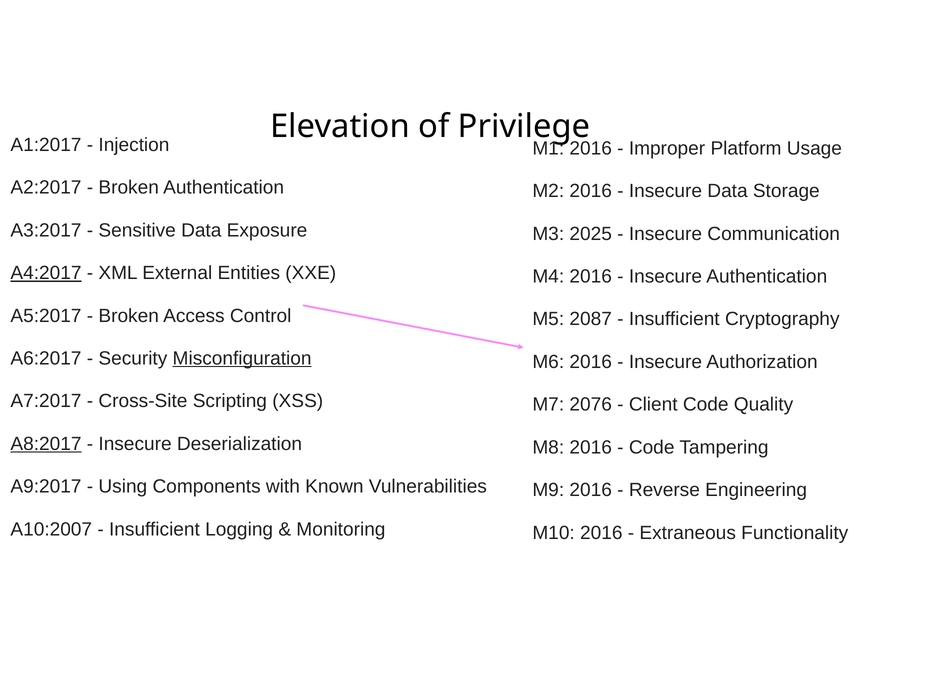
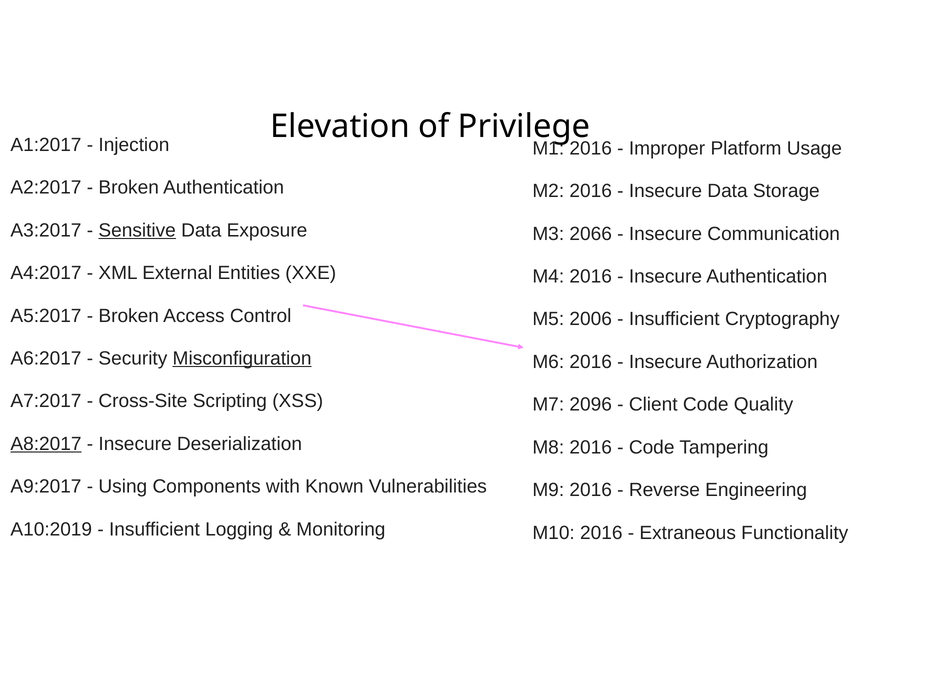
Sensitive underline: none -> present (137, 230)
2025: 2025 -> 2066 (591, 234)
A4:2017 underline: present -> none (46, 273)
2087: 2087 -> 2006 (591, 319)
2076: 2076 -> 2096 (591, 405)
A10:2007: A10:2007 -> A10:2019 (51, 529)
